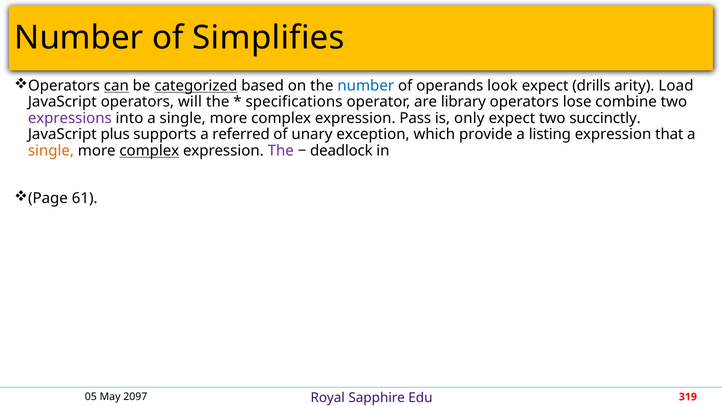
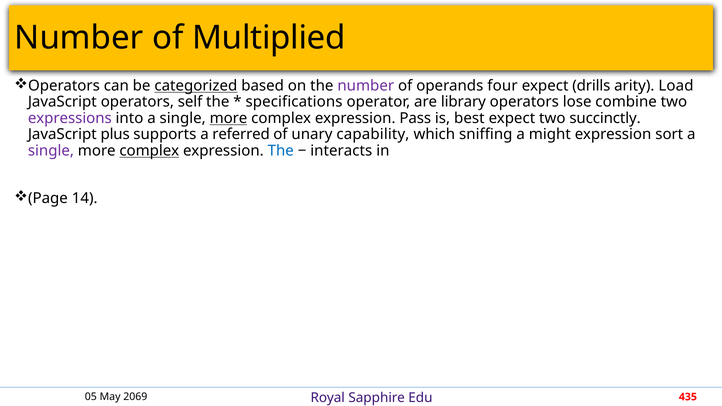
Simplifies: Simplifies -> Multiplied (269, 38)
can underline: present -> none (116, 86)
number colour: blue -> purple (366, 86)
look: look -> four (502, 86)
will: will -> self (190, 102)
more underline: none -> present (229, 118)
only: only -> best (469, 118)
exception: exception -> capability (373, 135)
provide: provide -> sniffing (486, 135)
listing: listing -> might (550, 135)
that: that -> sort (669, 135)
single colour: orange -> purple (51, 151)
The colour: purple -> blue (281, 151)
deadlock: deadlock -> interacts (341, 151)
61: 61 -> 14 (85, 198)
2097: 2097 -> 2069 (135, 397)
319: 319 -> 435 (688, 397)
